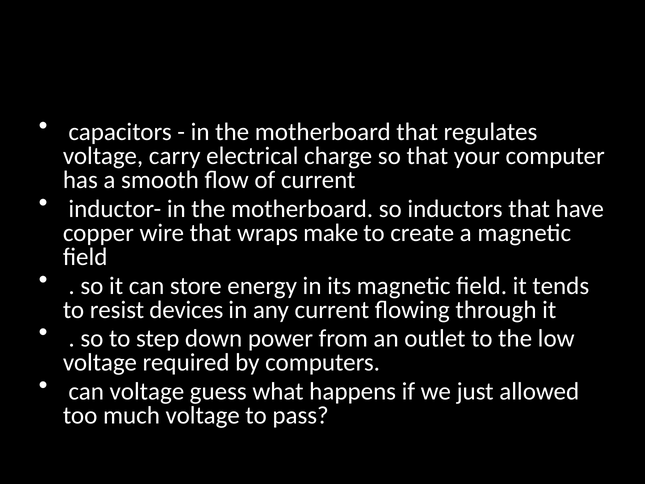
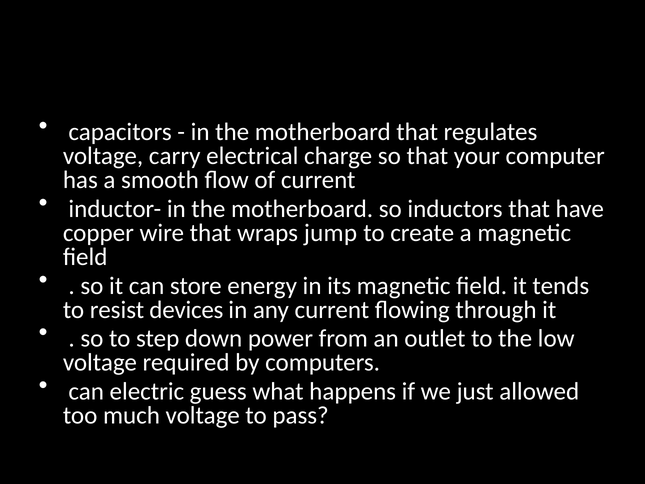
make: make -> jump (330, 233)
can voltage: voltage -> electric (147, 391)
